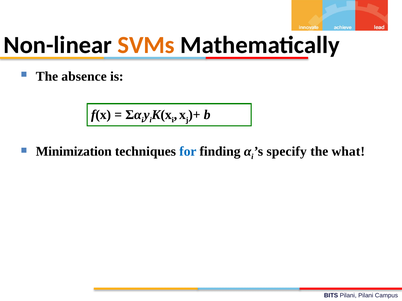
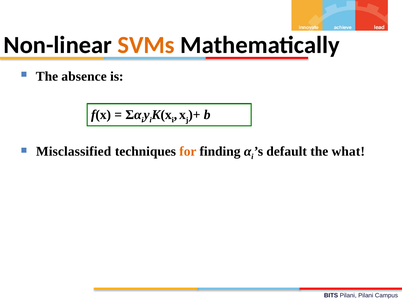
Minimization: Minimization -> Misclassified (74, 152)
for colour: blue -> orange (188, 152)
specify: specify -> default (287, 152)
